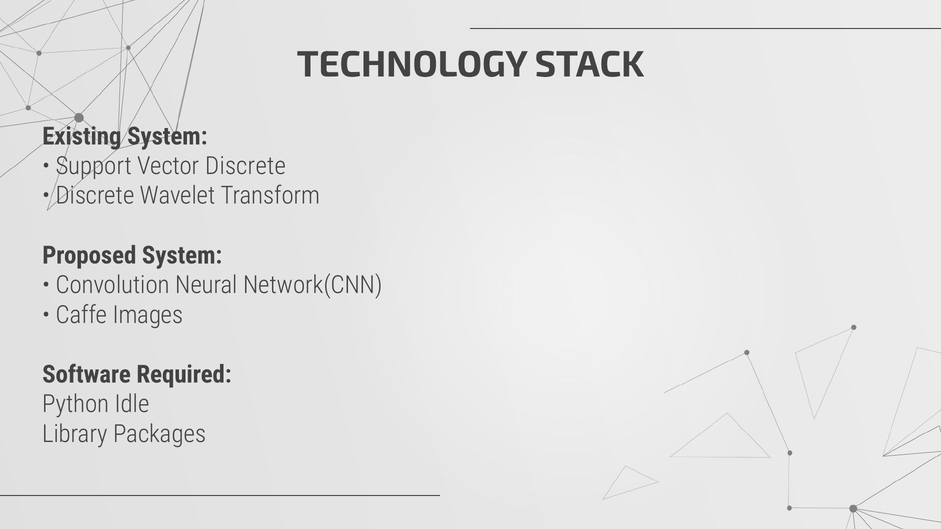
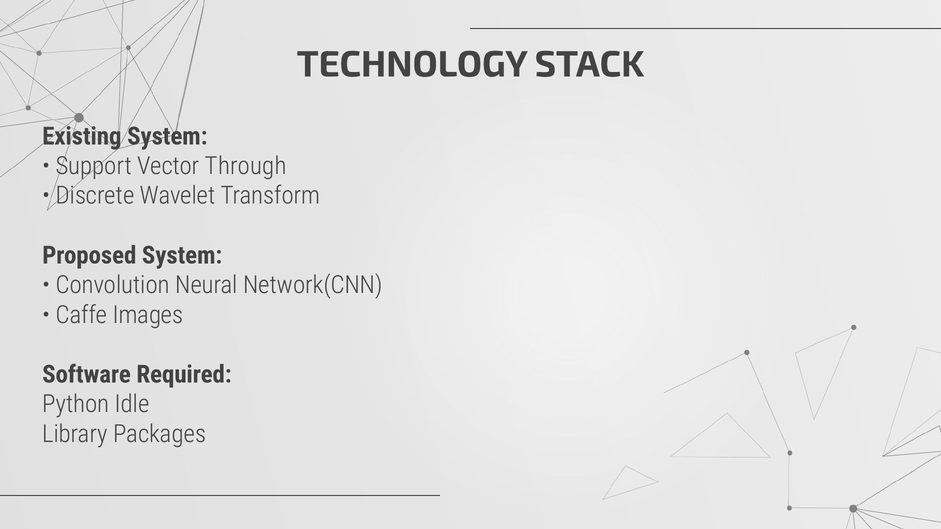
Vector Discrete: Discrete -> Through (246, 166)
